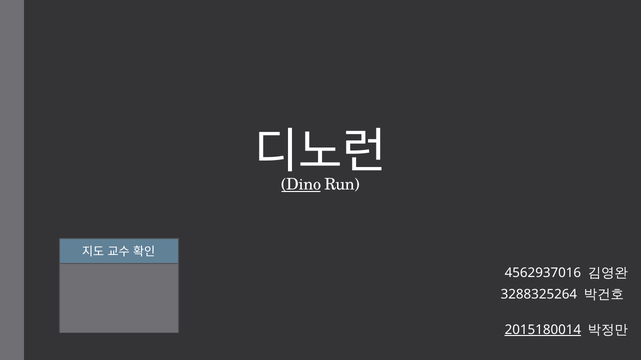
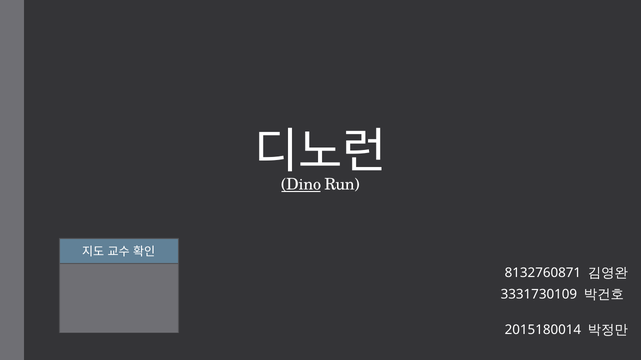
4562937016: 4562937016 -> 8132760871 (543, 273)
3288325264: 3288325264 -> 3331730109 (539, 295)
2015180014 underline: present -> none (543, 330)
